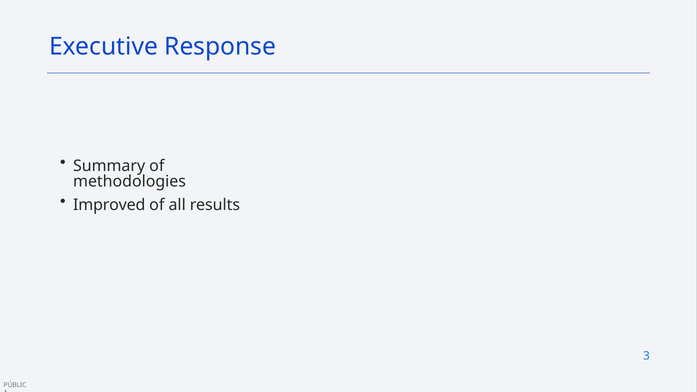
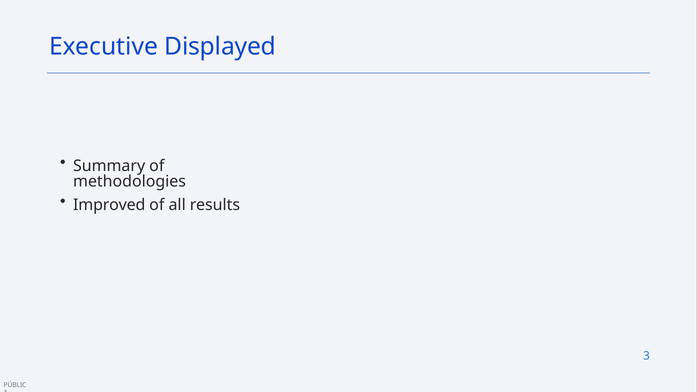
Response: Response -> Displayed (220, 47)
